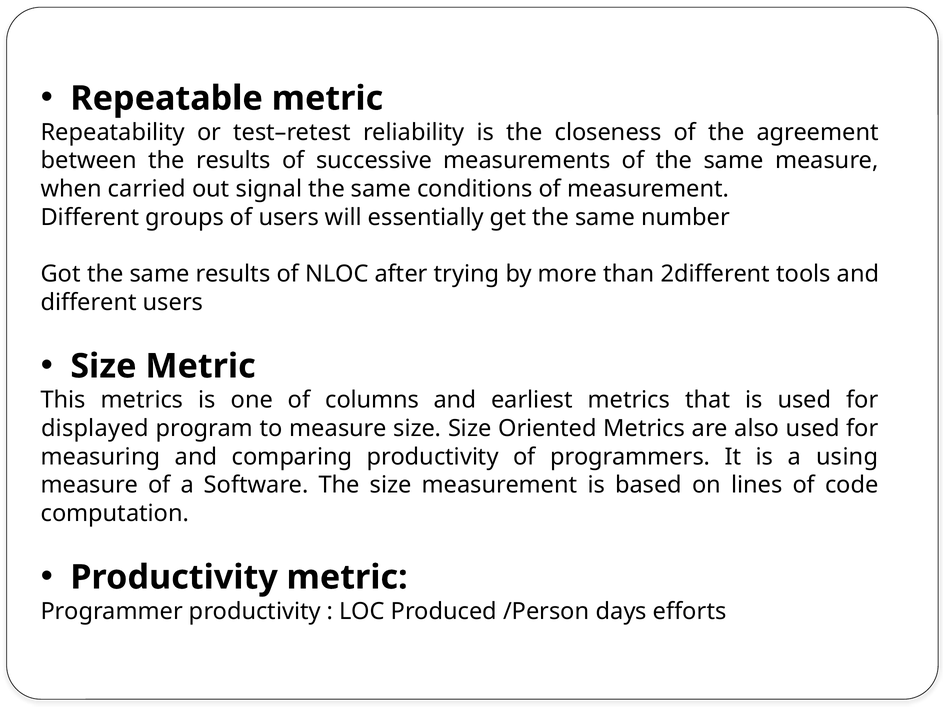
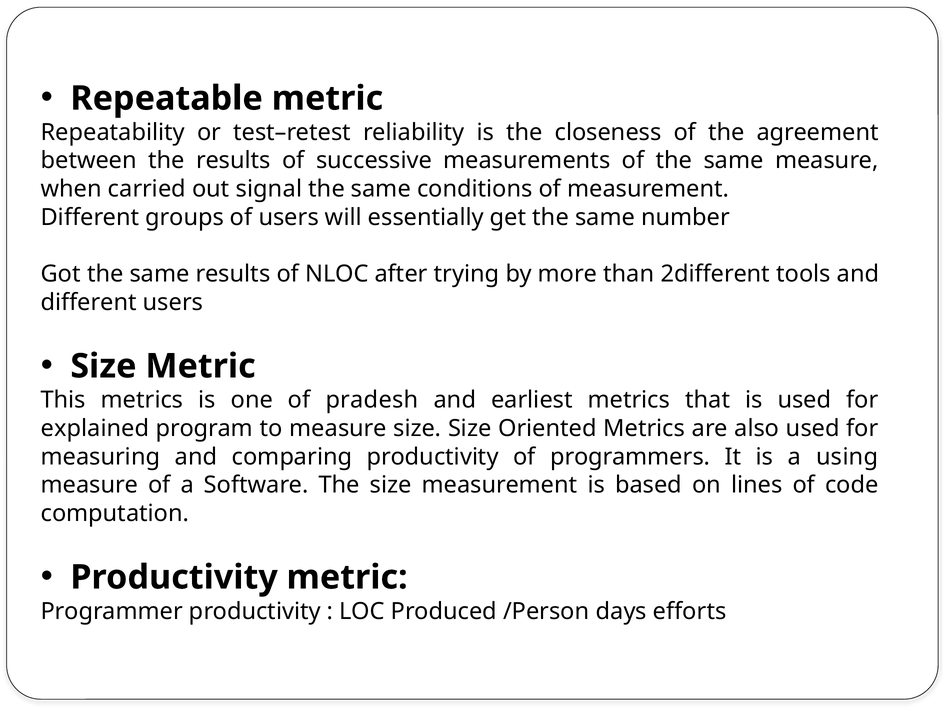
columns: columns -> pradesh (372, 400)
displayed: displayed -> explained (95, 428)
